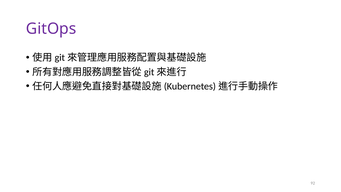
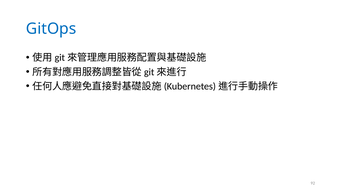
GitOps colour: purple -> blue (51, 29)
